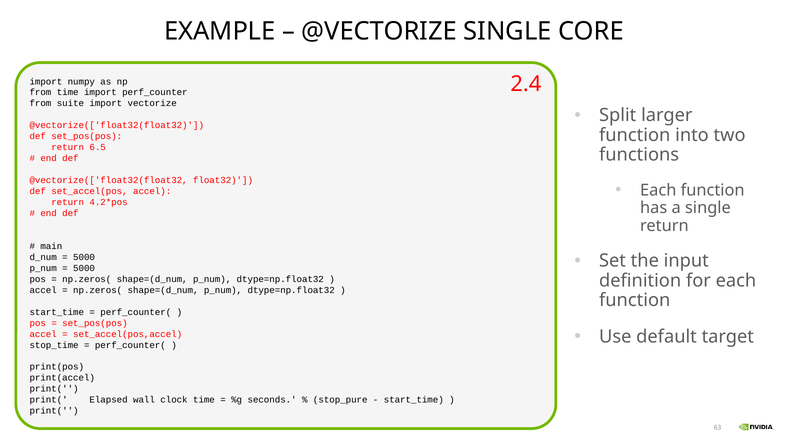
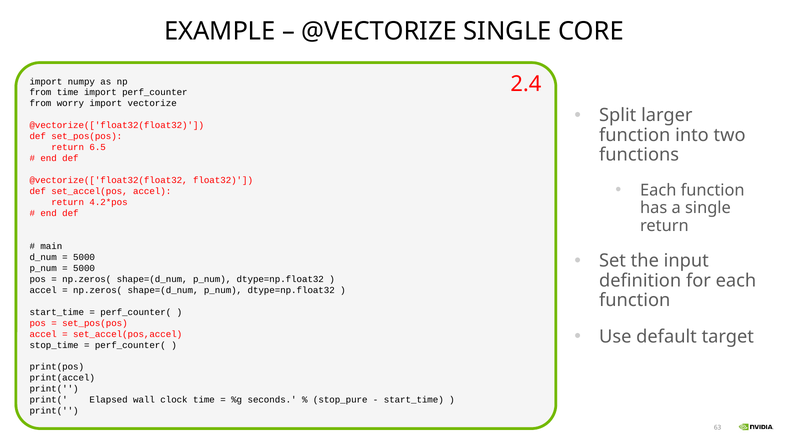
suite: suite -> worry (70, 103)
